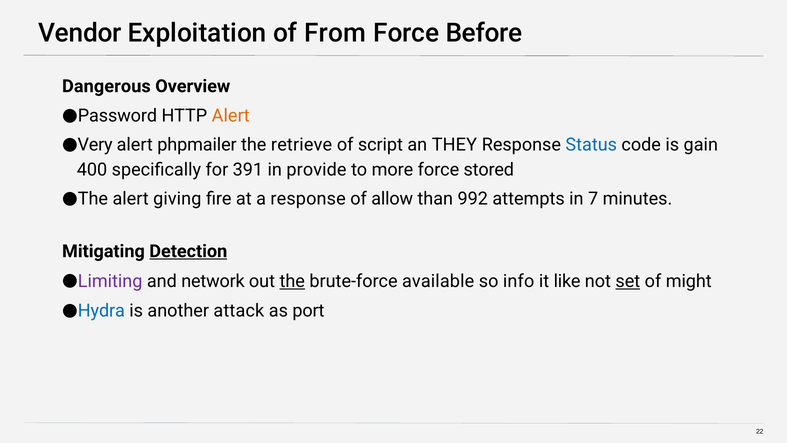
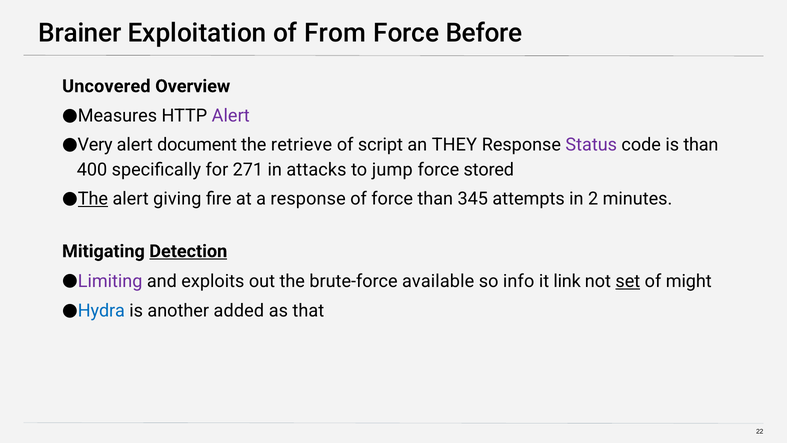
Vendor: Vendor -> Brainer (80, 33)
Dangerous: Dangerous -> Uncovered (106, 86)
Password: Password -> Measures (117, 116)
Alert colour: orange -> purple (231, 116)
phpmailer: phpmailer -> document (197, 145)
Status colour: blue -> purple (591, 145)
is gain: gain -> than (701, 145)
391: 391 -> 271 (248, 170)
provide: provide -> attacks (316, 170)
more: more -> jump (392, 170)
The underline: none -> present (93, 199)
of allow: allow -> force (392, 199)
992: 992 -> 345 (473, 199)
7: 7 -> 2 (593, 199)
network: network -> exploits (213, 281)
the underline: present -> none (292, 281)
like: like -> link (567, 281)
attack: attack -> added (239, 311)
port: port -> that (308, 311)
